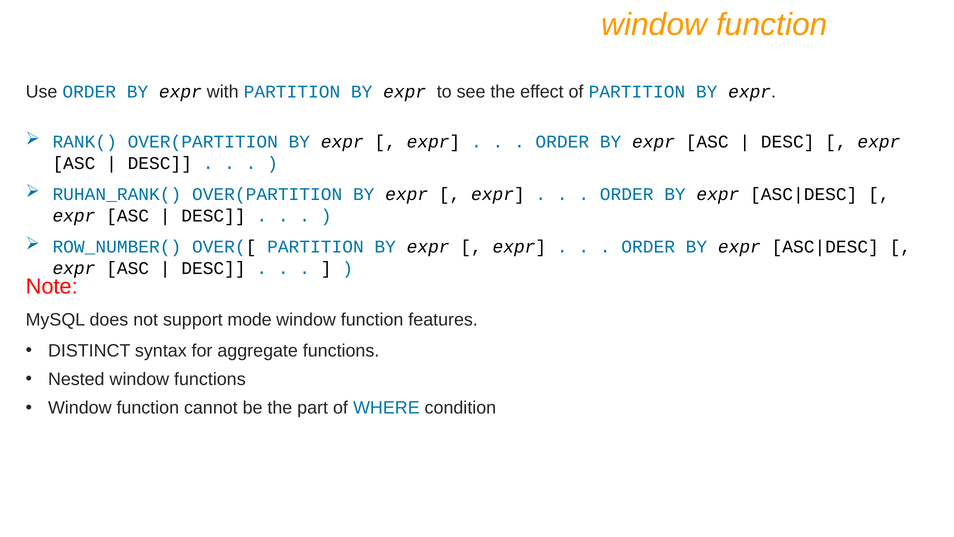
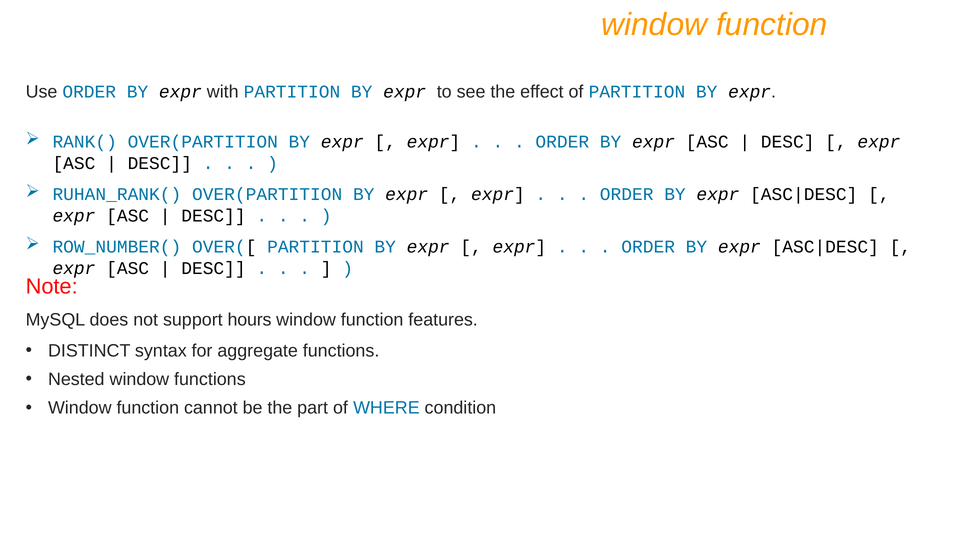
mode: mode -> hours (250, 320)
